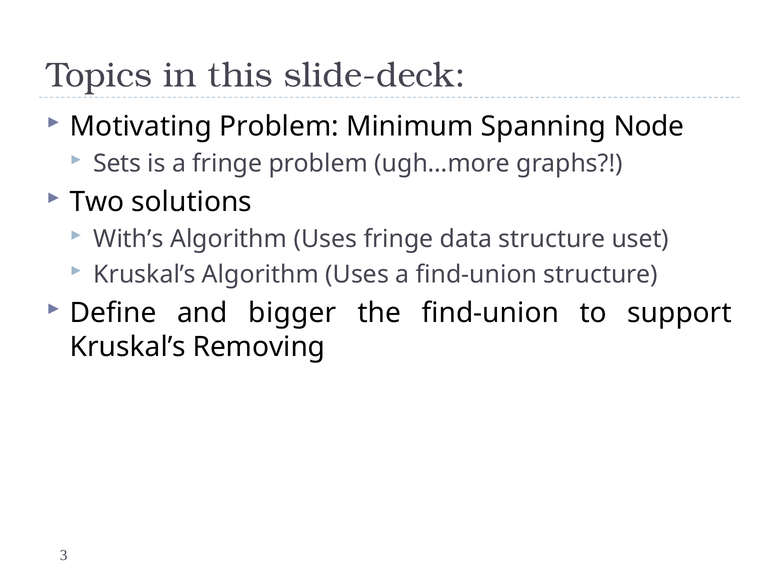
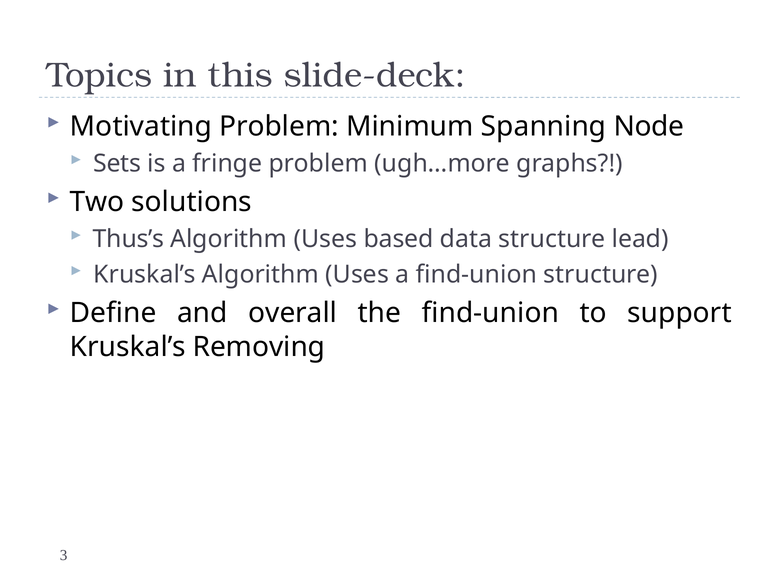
With’s: With’s -> Thus’s (129, 239)
Uses fringe: fringe -> based (399, 239)
uset: uset -> lead (640, 239)
bigger: bigger -> overall (293, 313)
